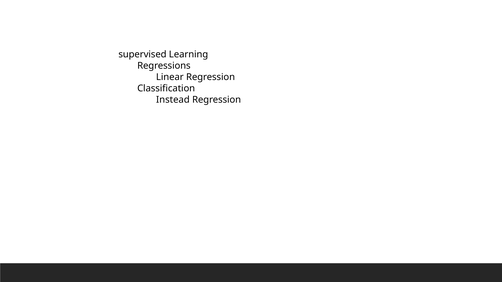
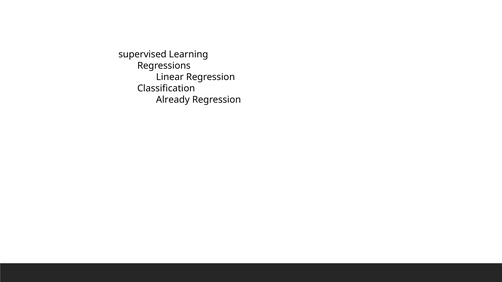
Instead: Instead -> Already (173, 100)
